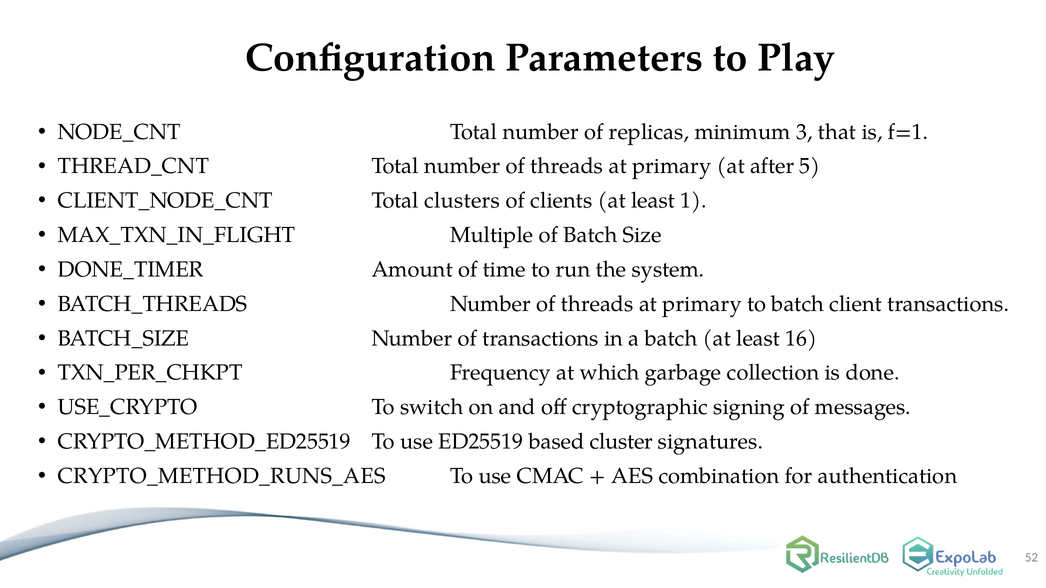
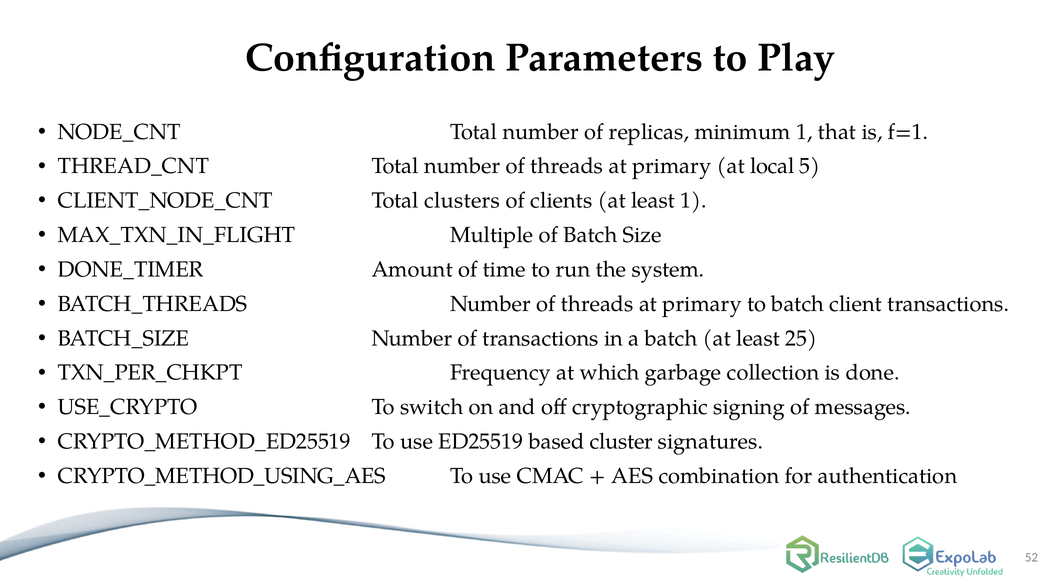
minimum 3: 3 -> 1 (804, 132)
after: after -> local (772, 166)
16: 16 -> 25 (801, 339)
CRYPTO_METHOD_RUNS_AES: CRYPTO_METHOD_RUNS_AES -> CRYPTO_METHOD_USING_AES (222, 476)
